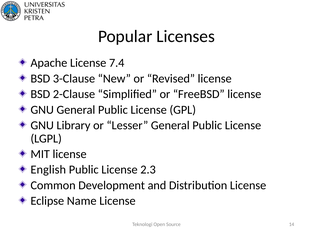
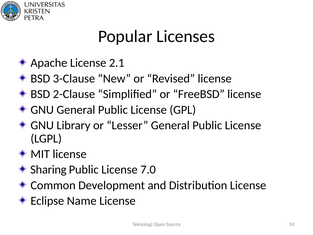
7.4: 7.4 -> 2.1 (117, 63)
English: English -> Sharing (48, 170)
2.3: 2.3 -> 7.0 (148, 170)
